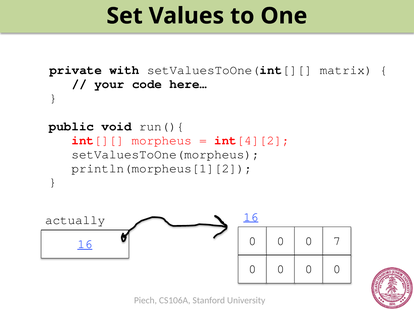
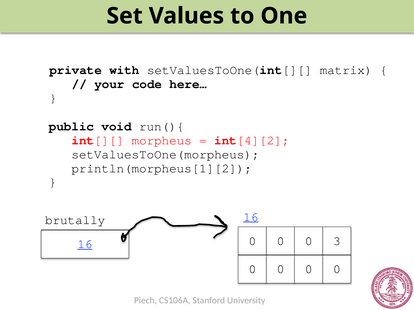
actually: actually -> brutally (75, 220)
7: 7 -> 3 (337, 241)
